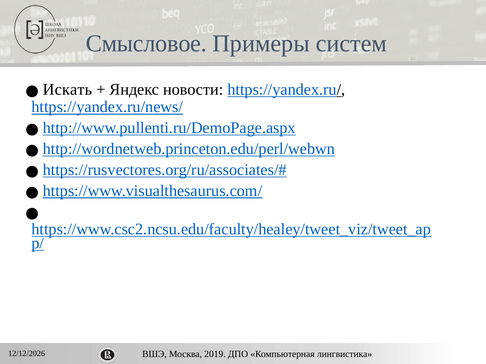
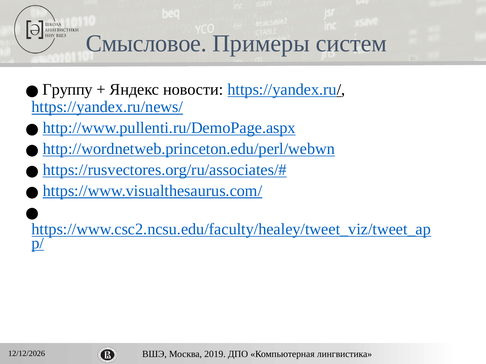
Искать: Искать -> Группу (68, 90)
